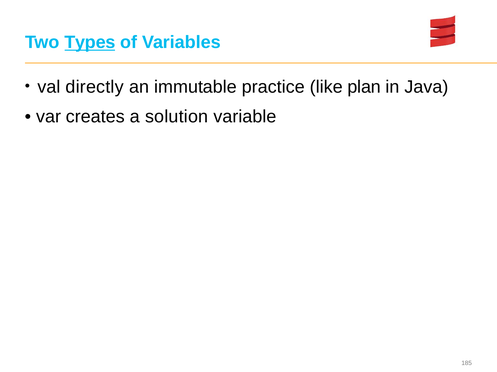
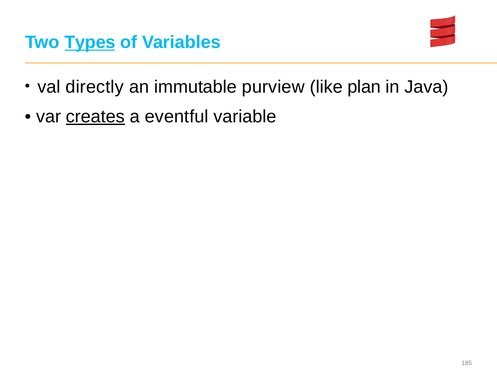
practice: practice -> purview (273, 87)
creates underline: none -> present (95, 117)
solution: solution -> eventful (177, 117)
